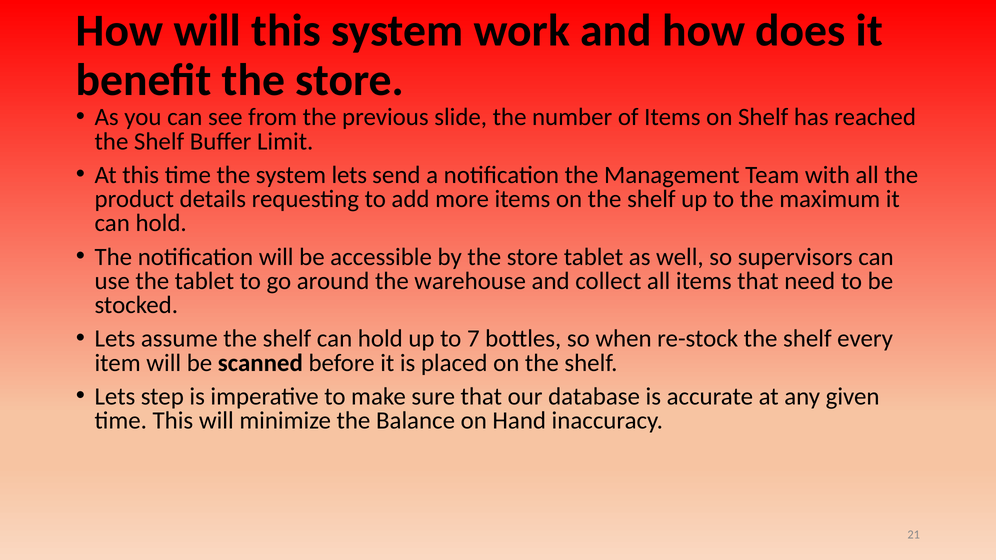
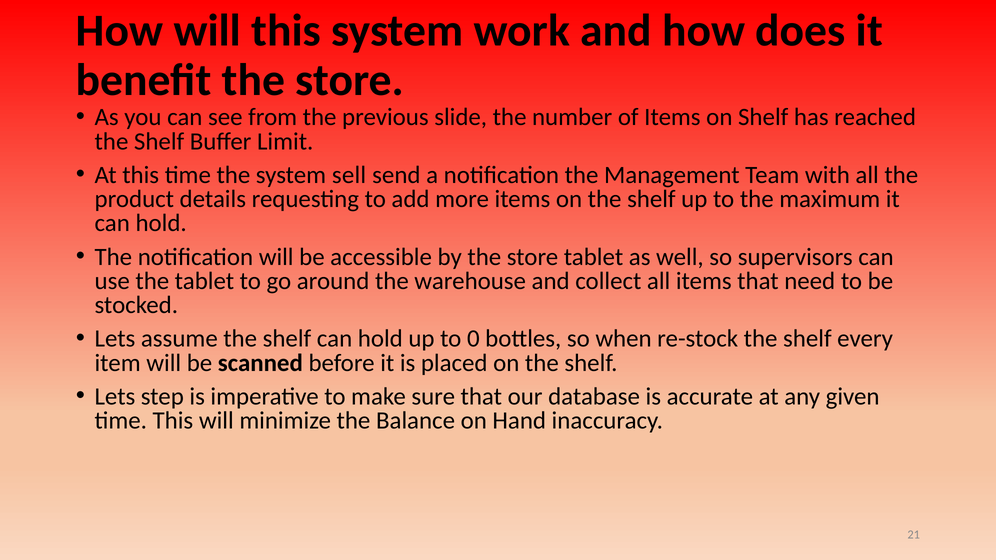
system lets: lets -> sell (349, 175)
7: 7 -> 0 (473, 339)
